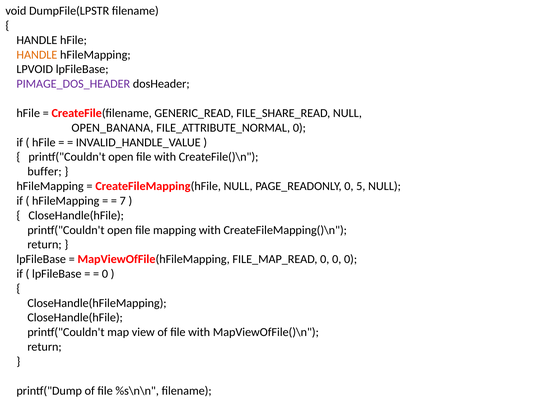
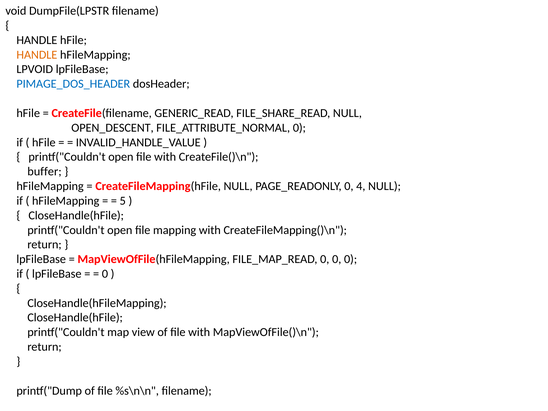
PIMAGE_DOS_HEADER colour: purple -> blue (73, 84)
OPEN_BANANA: OPEN_BANANA -> OPEN_DESCENT (112, 128)
5: 5 -> 4 (361, 186)
7: 7 -> 5 (123, 201)
